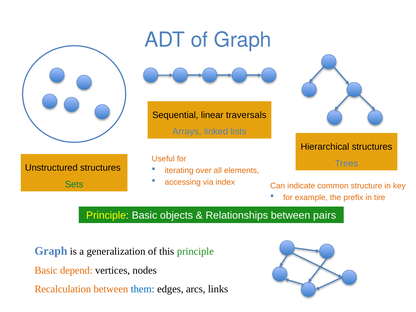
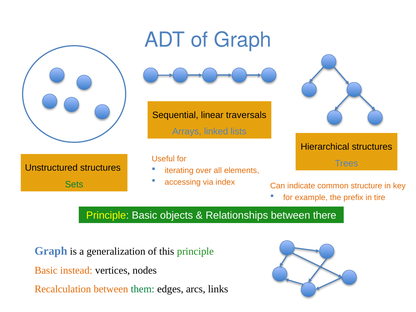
pairs: pairs -> there (325, 216)
depend: depend -> instead (76, 270)
them colour: blue -> green (143, 289)
